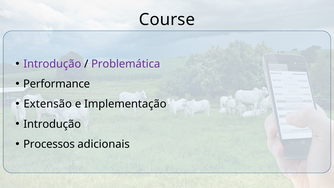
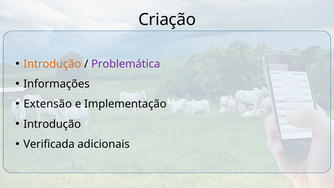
Course: Course -> Criação (167, 20)
Introdução colour: purple -> orange (52, 64)
Performance: Performance -> Informações (57, 84)
Processos: Processos -> Verificada (49, 144)
